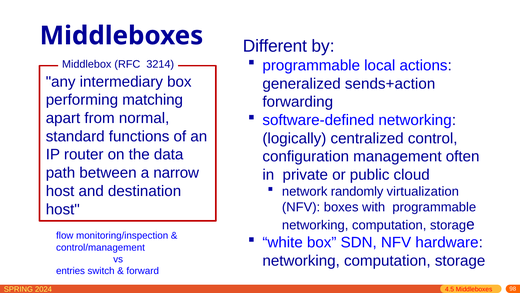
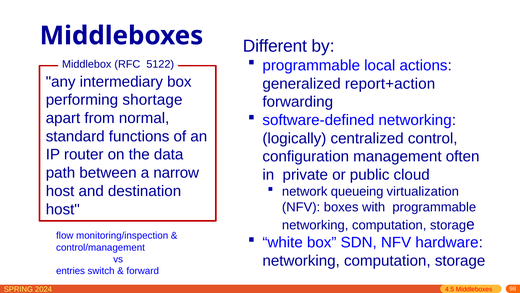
3214: 3214 -> 5122 (160, 64)
sends+action: sends+action -> report+action (390, 84)
matching: matching -> shortage (152, 100)
randomly: randomly -> queueing (357, 191)
